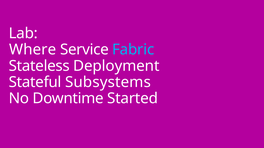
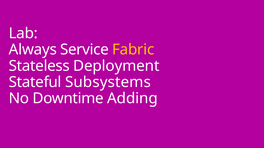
Where: Where -> Always (33, 50)
Fabric colour: light blue -> yellow (133, 50)
Started: Started -> Adding (132, 99)
